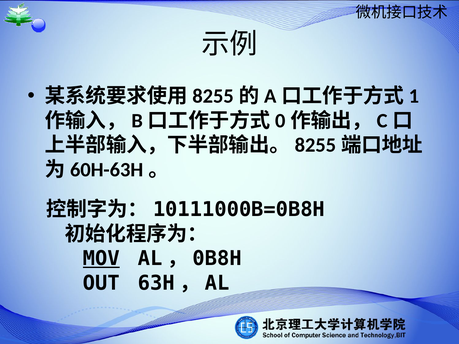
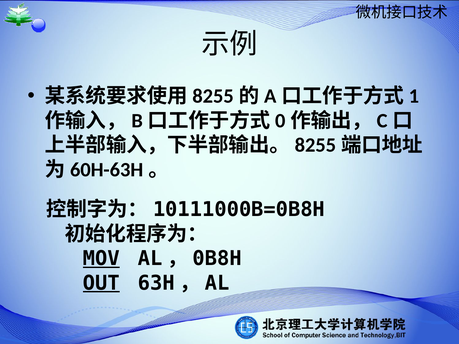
OUT underline: none -> present (101, 283)
